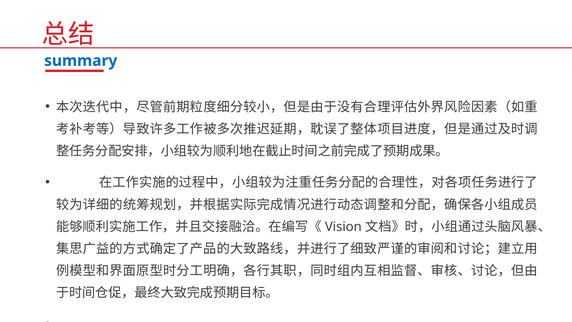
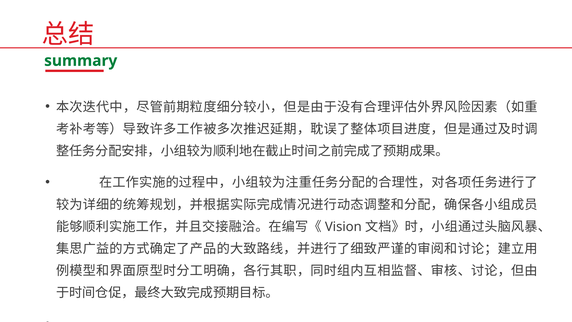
summary colour: blue -> green (81, 61)
